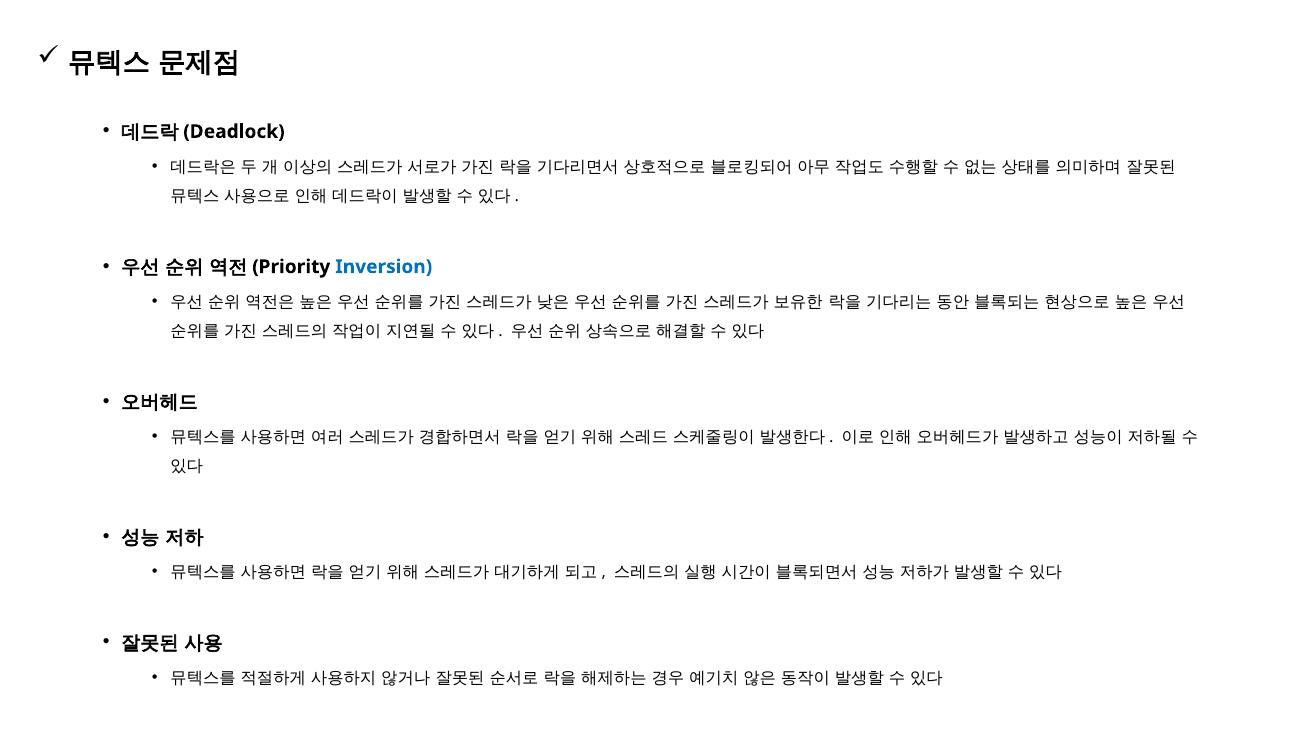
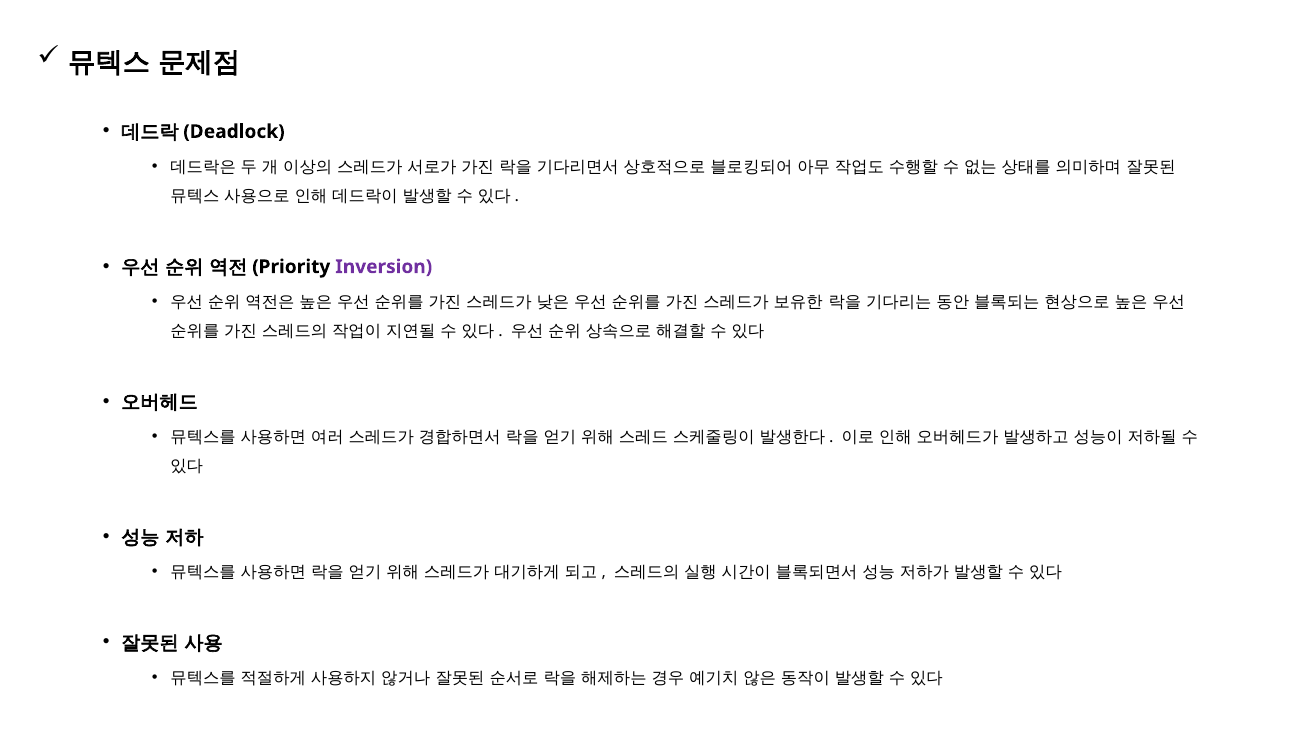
Inversion colour: blue -> purple (384, 267)
